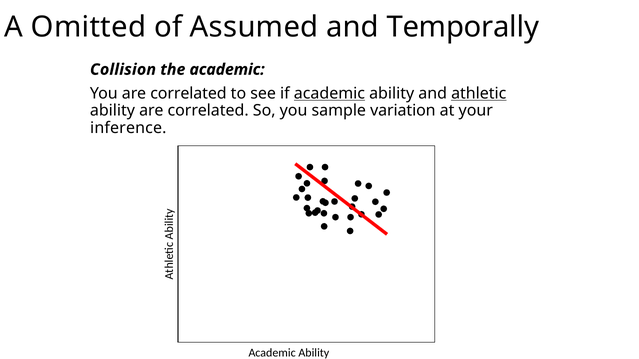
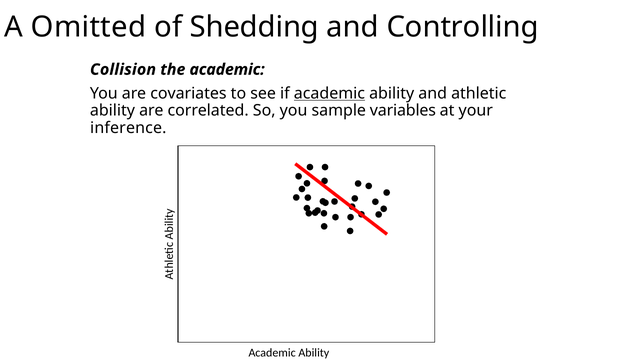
Assumed: Assumed -> Shedding (254, 27)
Temporally: Temporally -> Controlling (463, 27)
You are correlated: correlated -> covariates (188, 94)
athletic underline: present -> none (479, 94)
variation: variation -> variables (403, 111)
